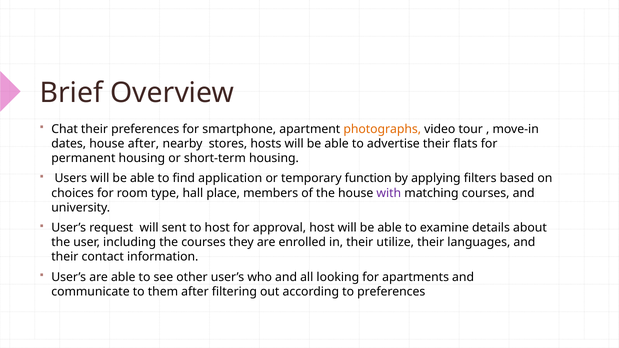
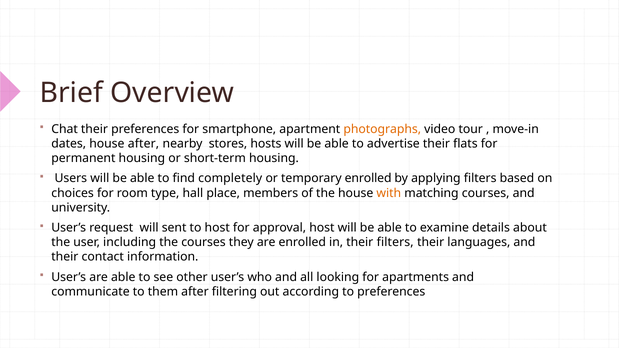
application: application -> completely (230, 179)
temporary function: function -> enrolled (368, 179)
with colour: purple -> orange (389, 193)
their utilize: utilize -> filters (395, 242)
